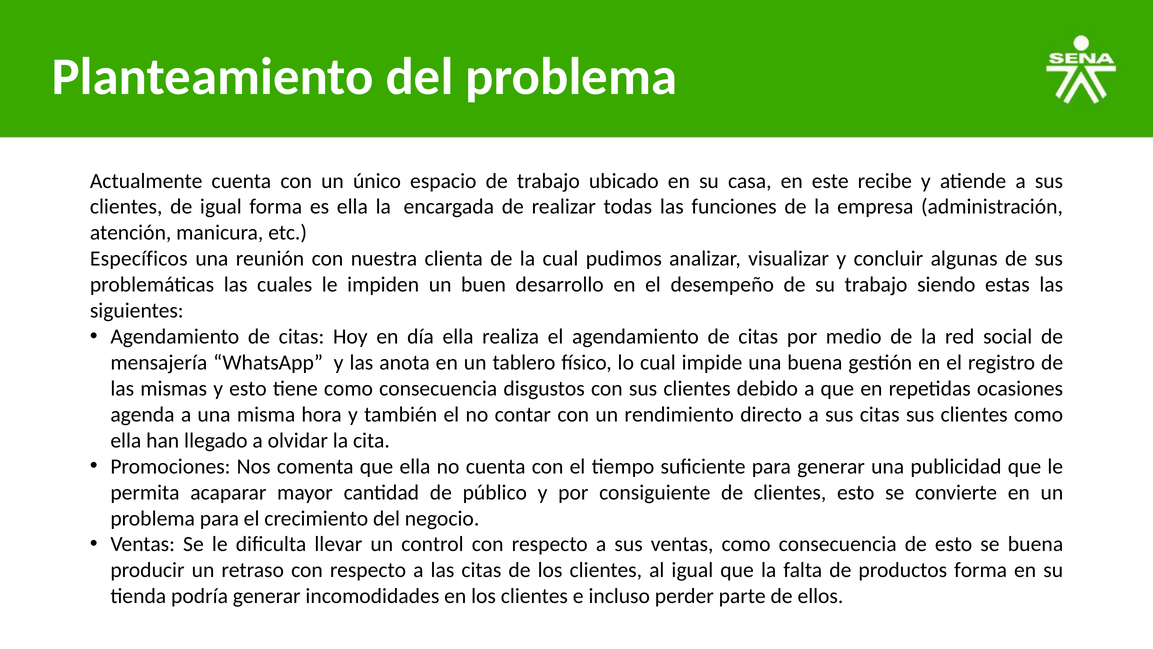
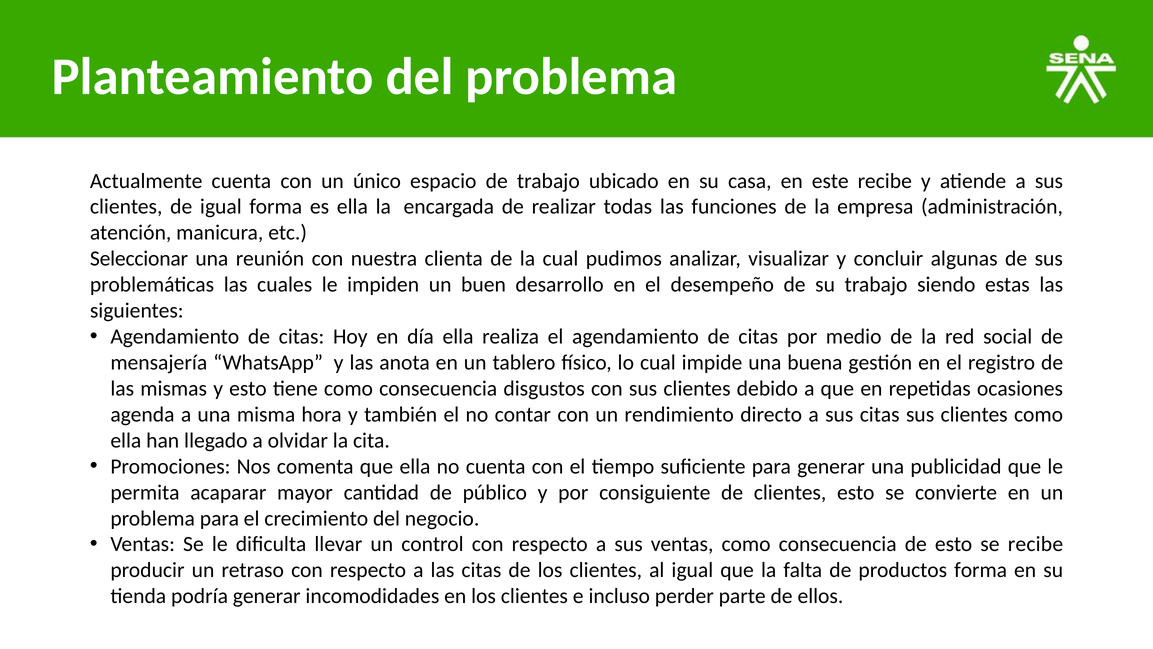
Específicos: Específicos -> Seleccionar (139, 259)
se buena: buena -> recibe (1035, 544)
